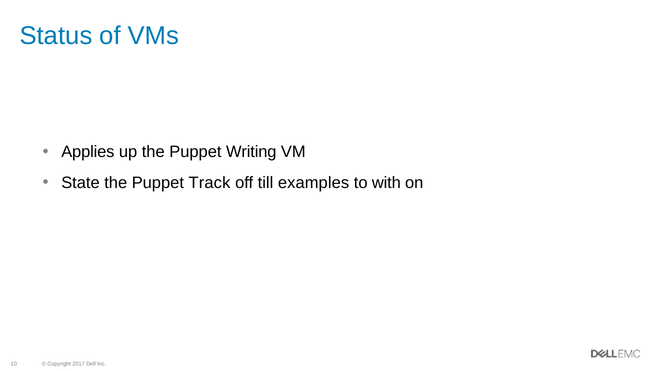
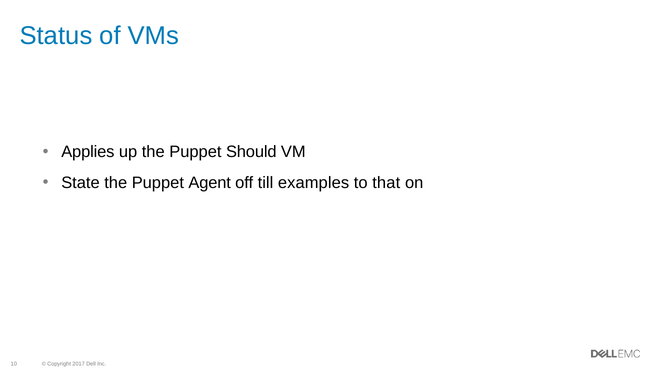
Writing: Writing -> Should (251, 152)
Track: Track -> Agent (210, 183)
with: with -> that (386, 183)
